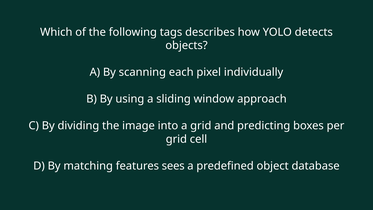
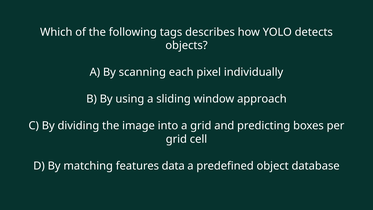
sees: sees -> data (173, 166)
